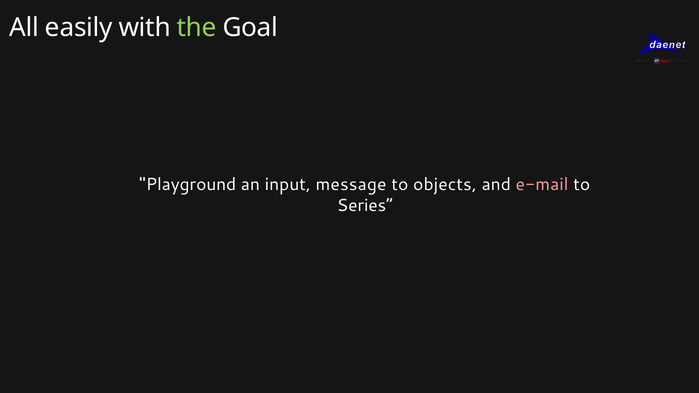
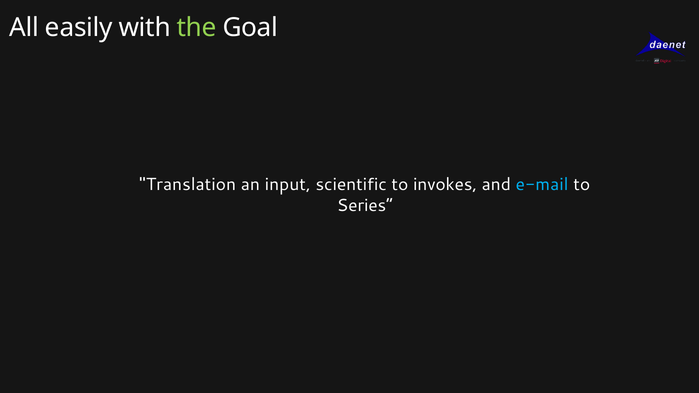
Playground: Playground -> Translation (188, 184)
message: message -> scientific (351, 184)
objects: objects -> invokes (445, 184)
e-mail colour: pink -> light blue (542, 184)
